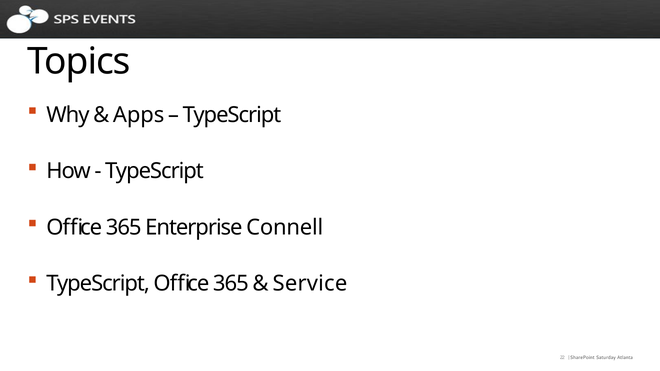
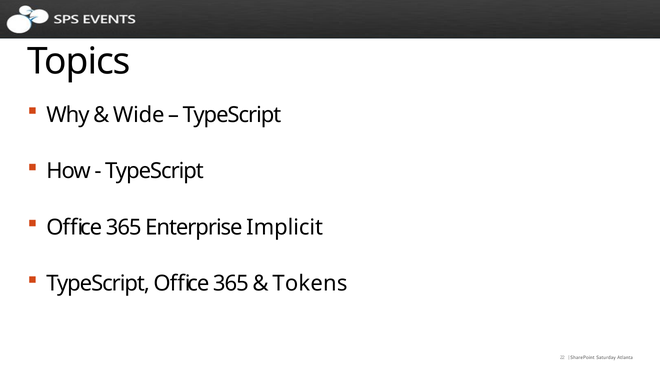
Apps: Apps -> Wide (139, 115)
Connell: Connell -> Implicit (285, 228)
Service: Service -> Tokens (310, 284)
